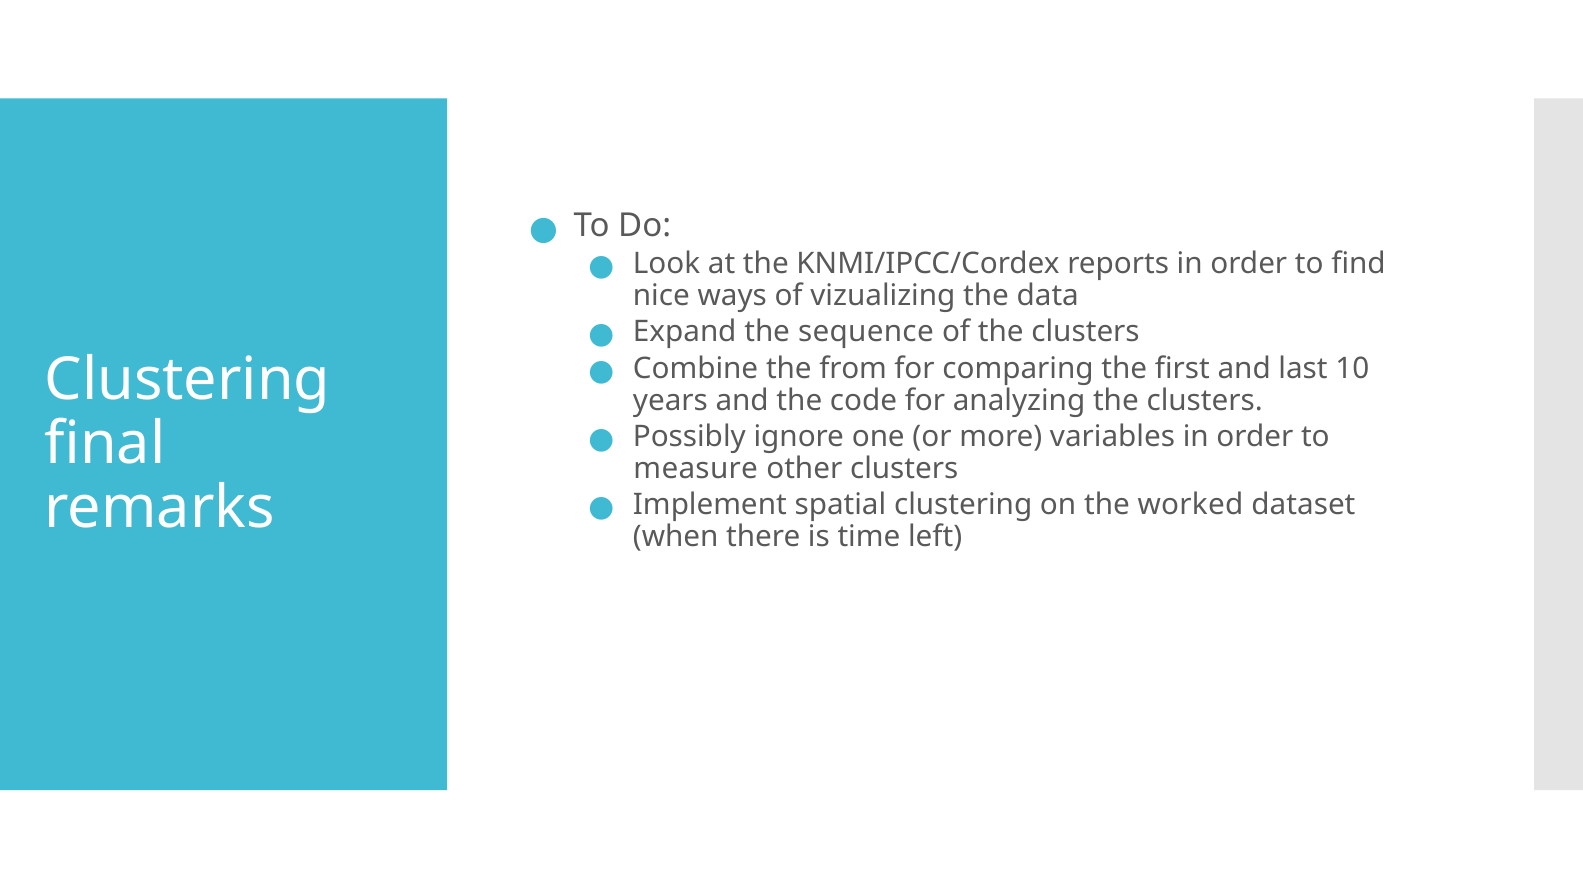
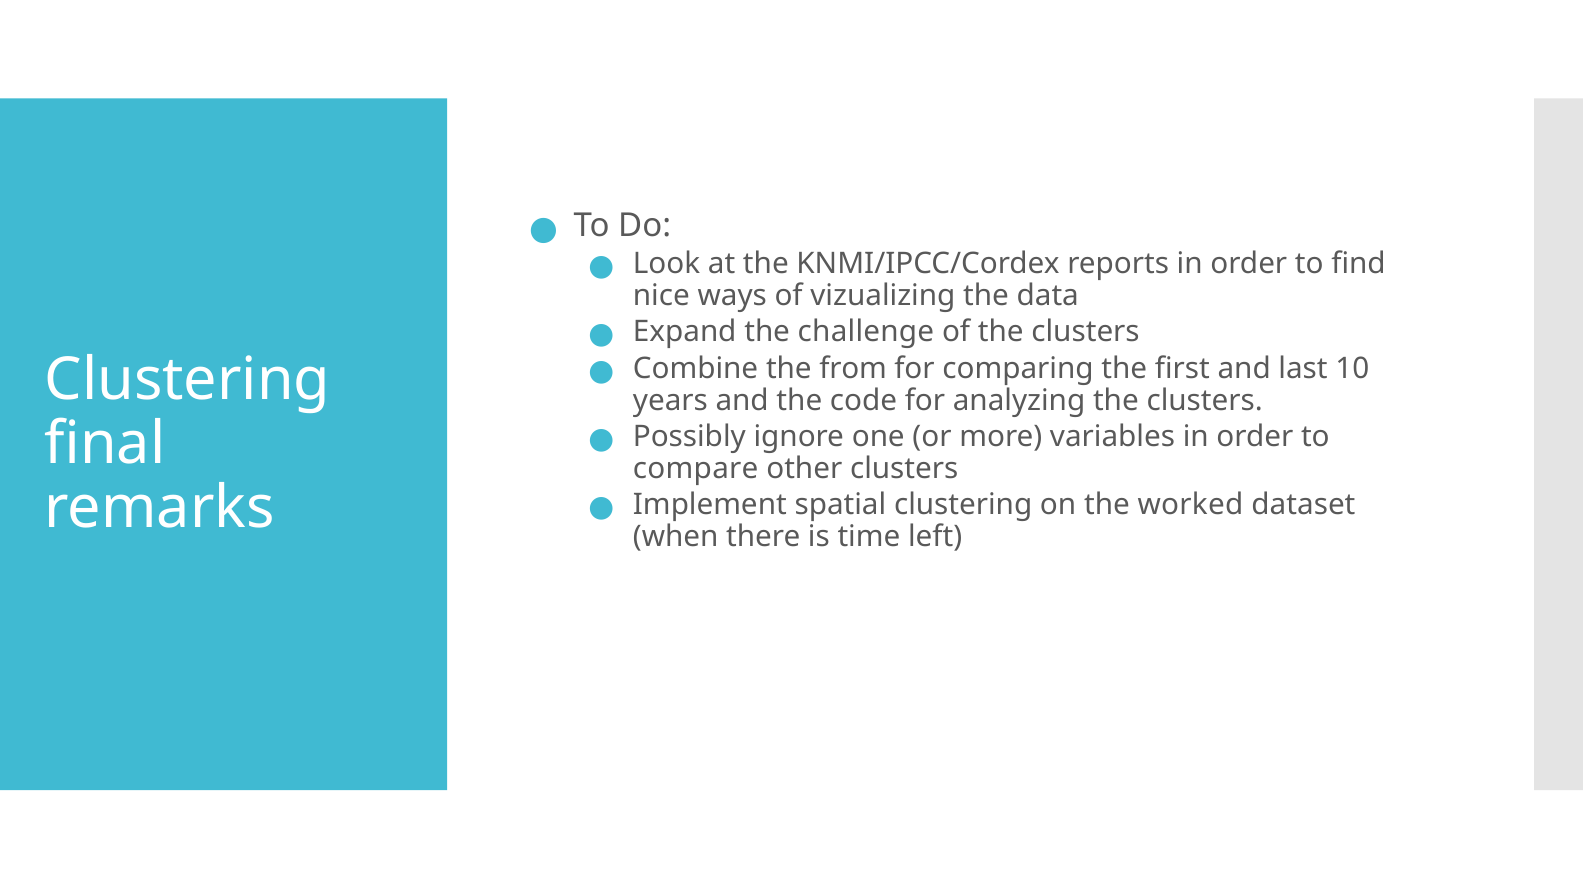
sequence: sequence -> challenge (866, 332)
measure: measure -> compare (696, 469)
